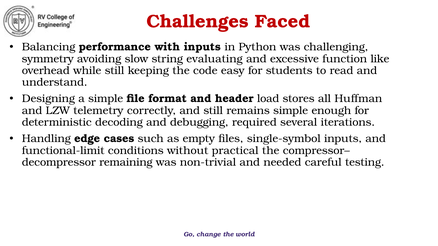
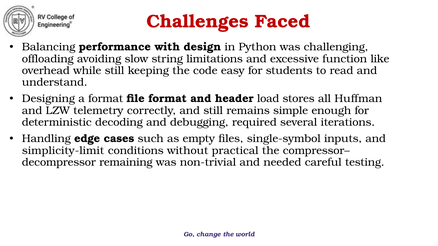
with inputs: inputs -> design (202, 47)
symmetry: symmetry -> offloading (48, 59)
evaluating: evaluating -> limitations (215, 59)
a simple: simple -> format (106, 99)
functional-limit: functional-limit -> simplicity-limit (63, 151)
